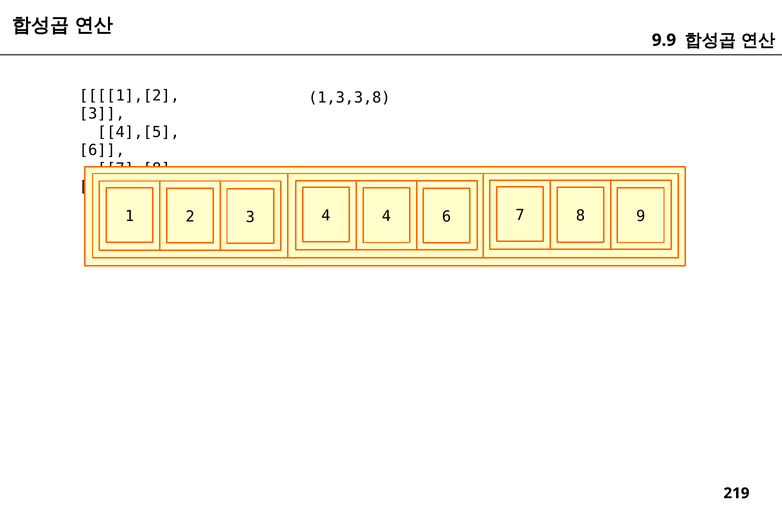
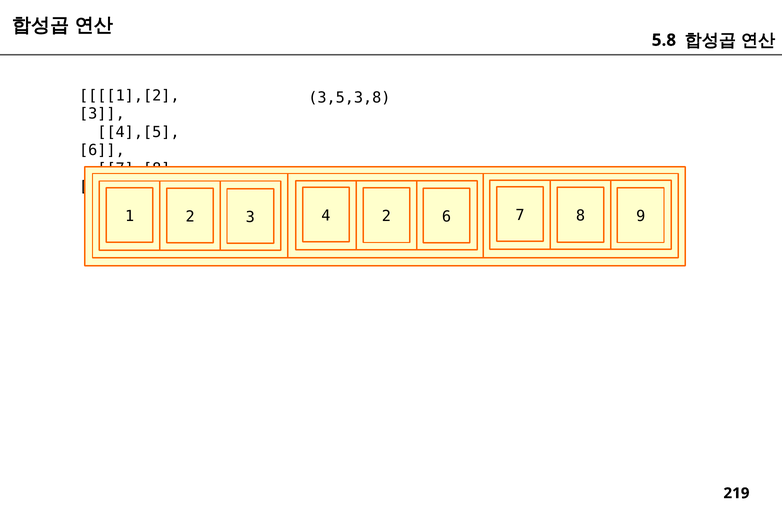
9.9: 9.9 -> 5.8 (664, 40)
1,3,3,8: 1,3,3,8 -> 3,5,3,8 (349, 98)
4 4: 4 -> 2 (386, 216)
